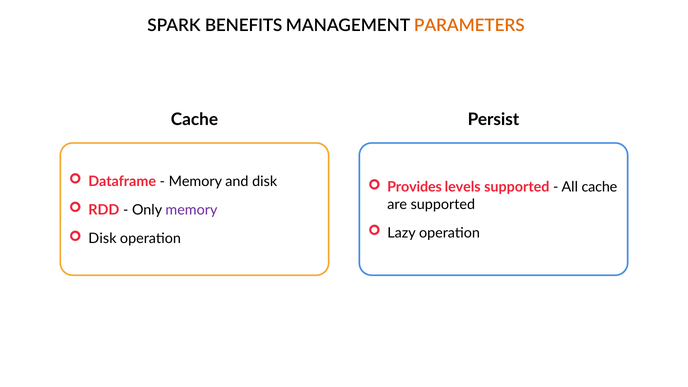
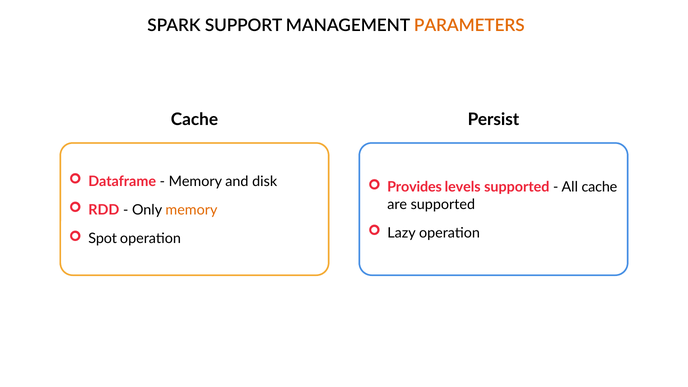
BENEFITS: BENEFITS -> SUPPORT (244, 26)
memory colour: purple -> orange (191, 210)
Disk: Disk -> Spot (103, 239)
